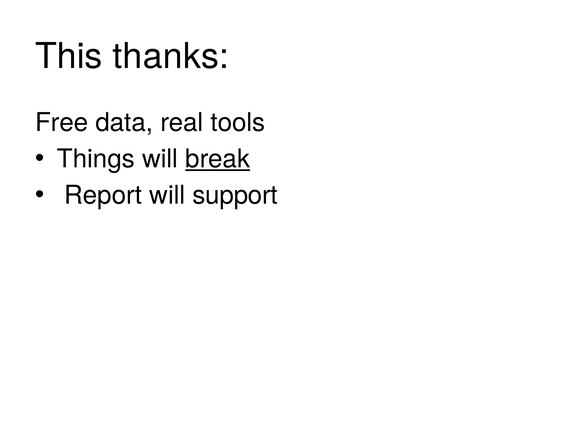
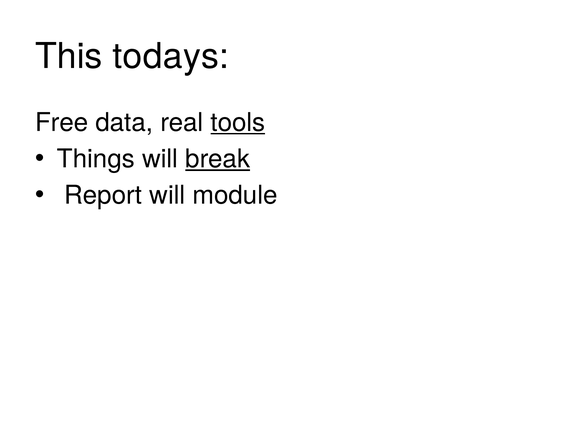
thanks: thanks -> todays (171, 57)
tools underline: none -> present (238, 123)
support: support -> module (235, 195)
